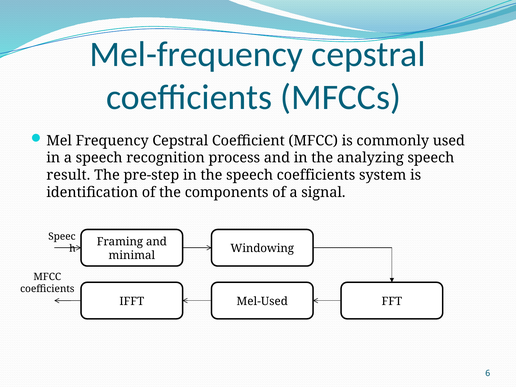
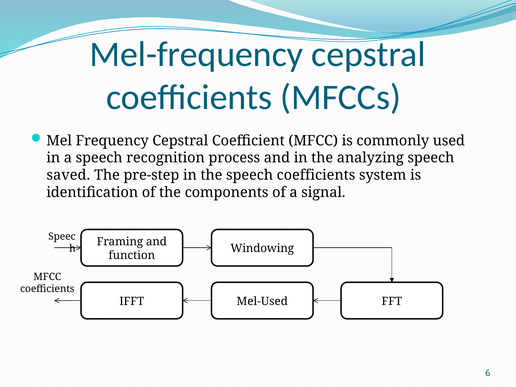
result: result -> saved (68, 175)
minimal: minimal -> function (132, 255)
